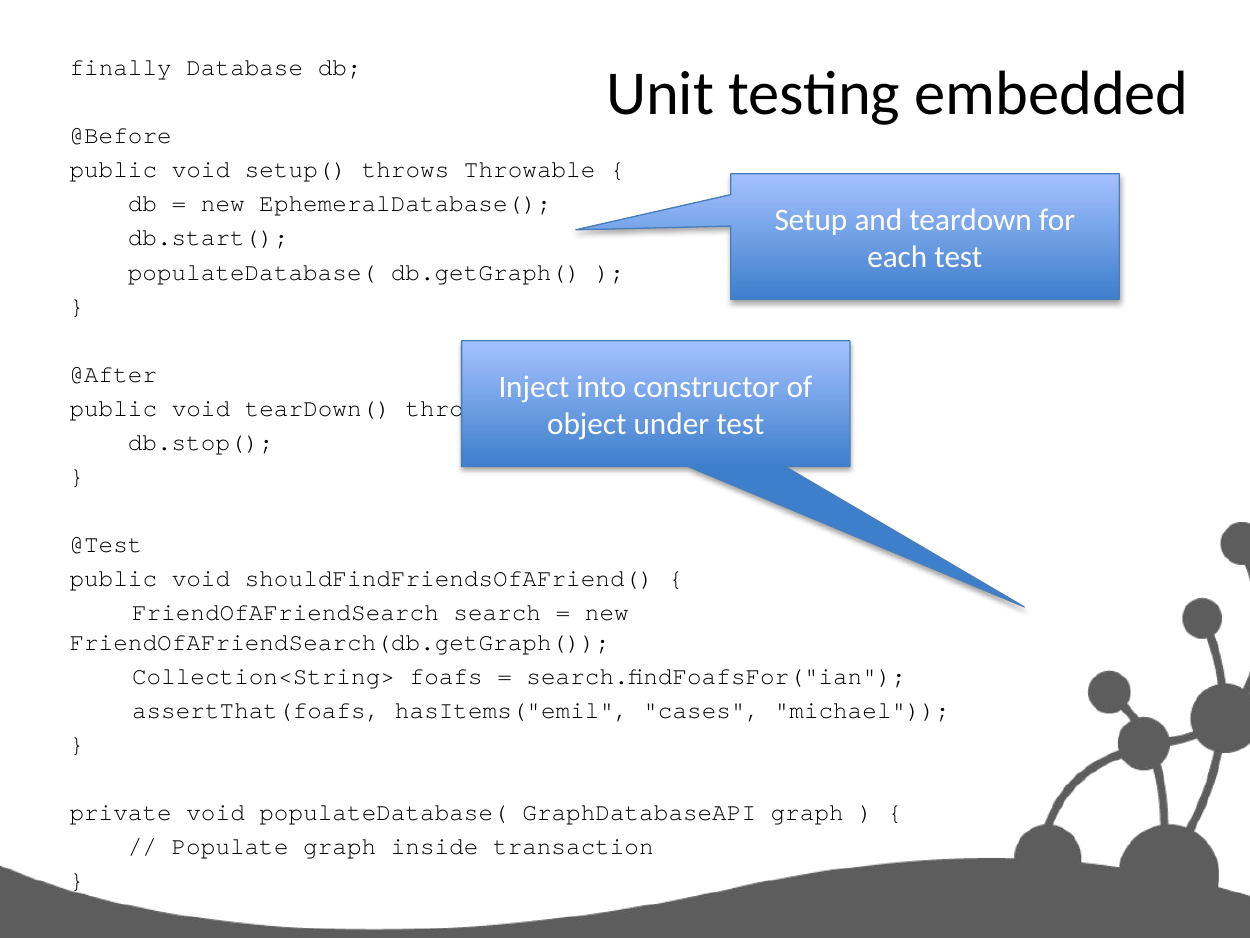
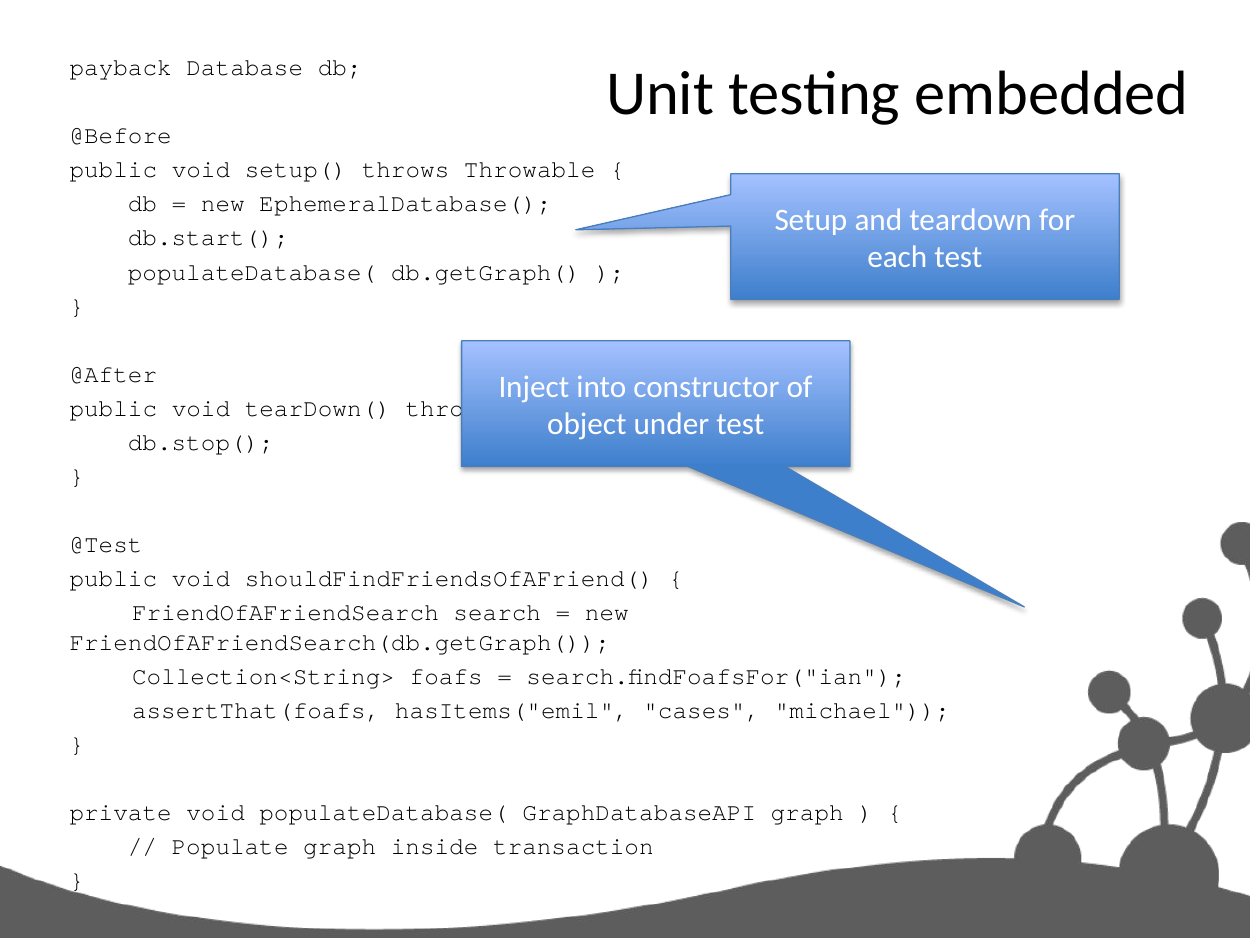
finally: finally -> payback (121, 68)
